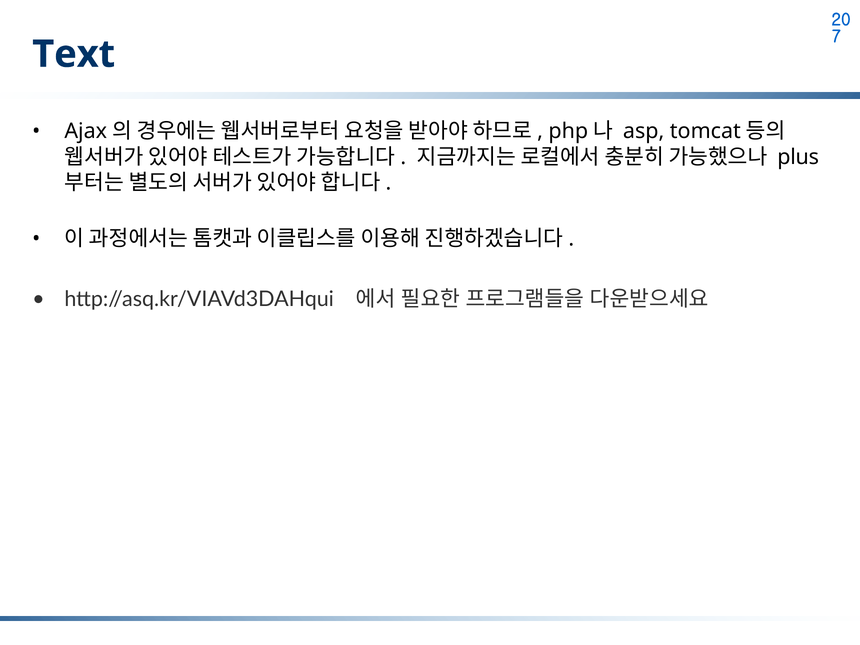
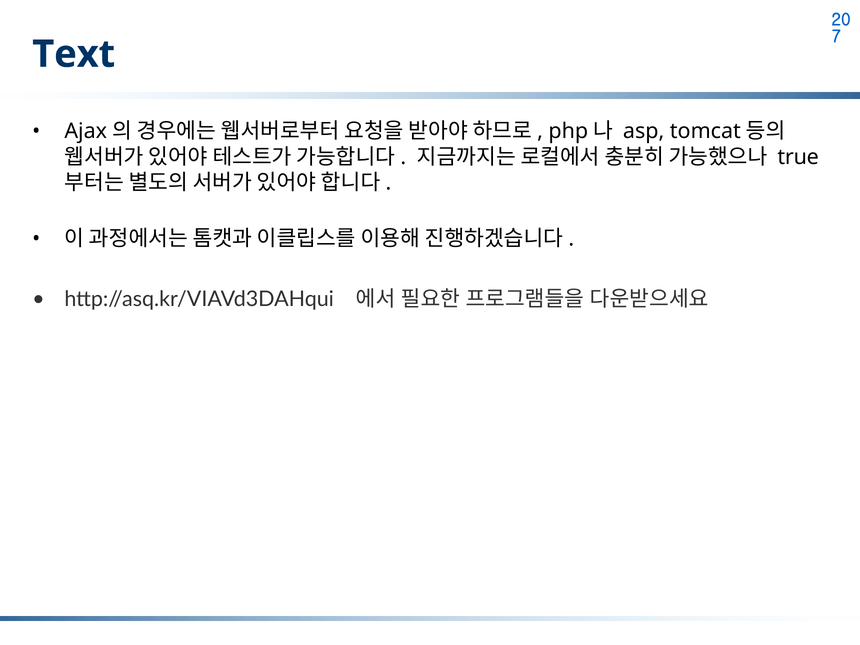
plus: plus -> true (798, 157)
